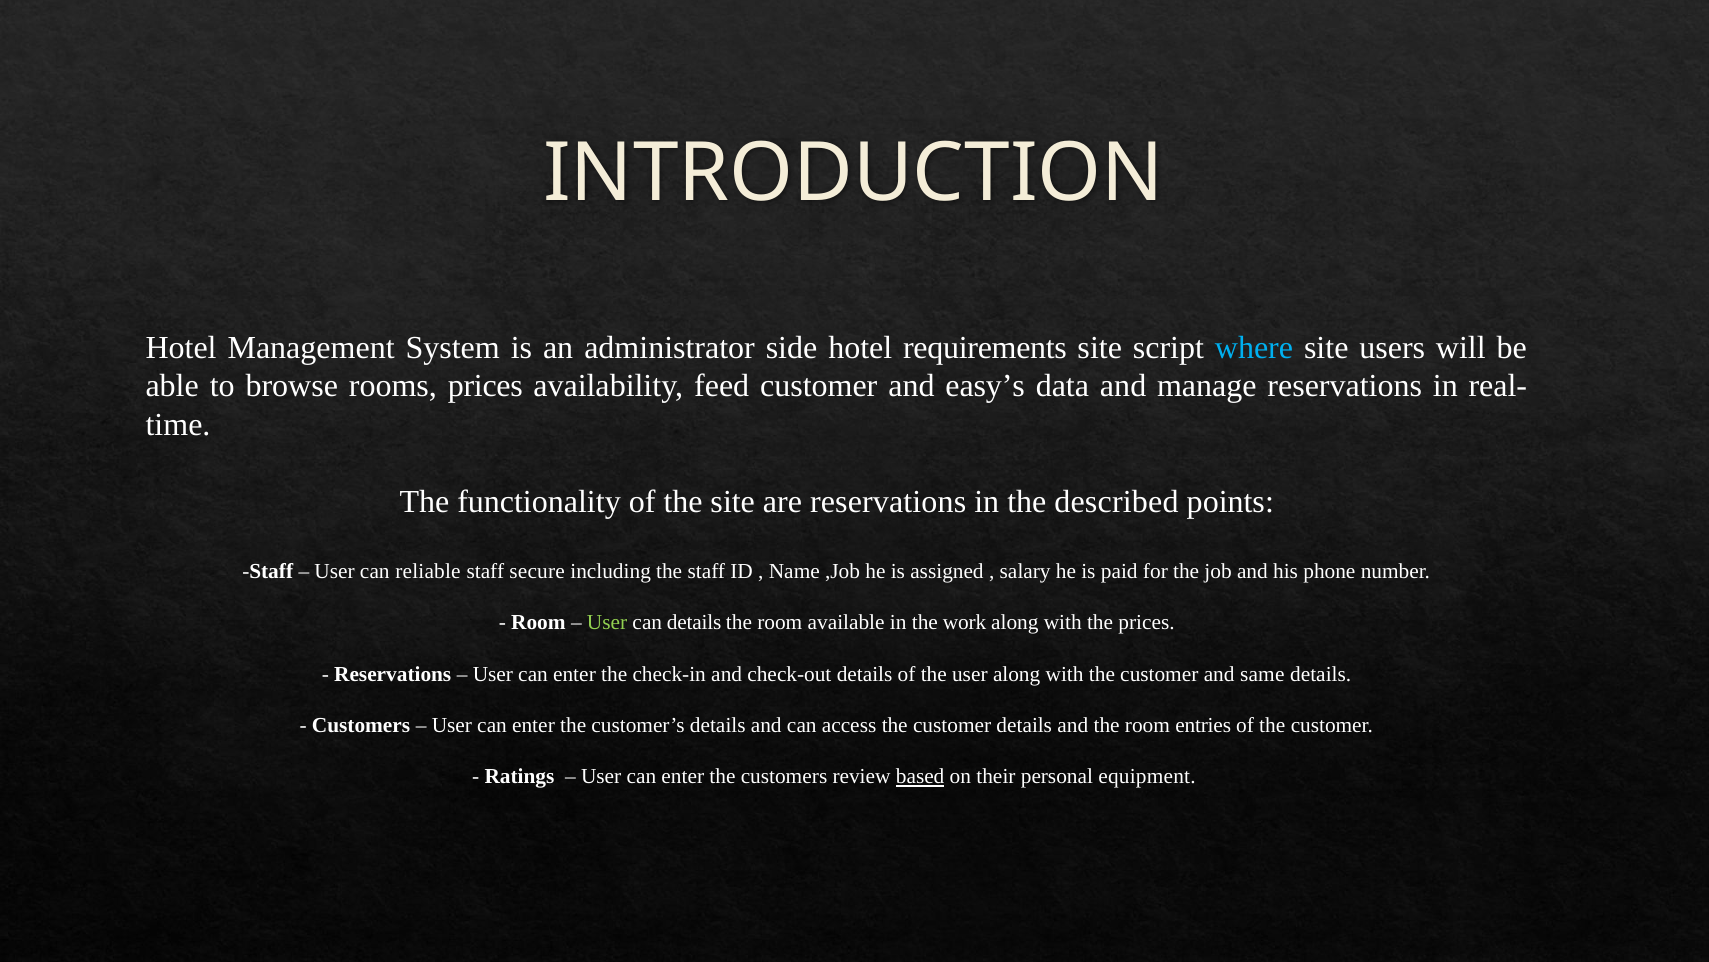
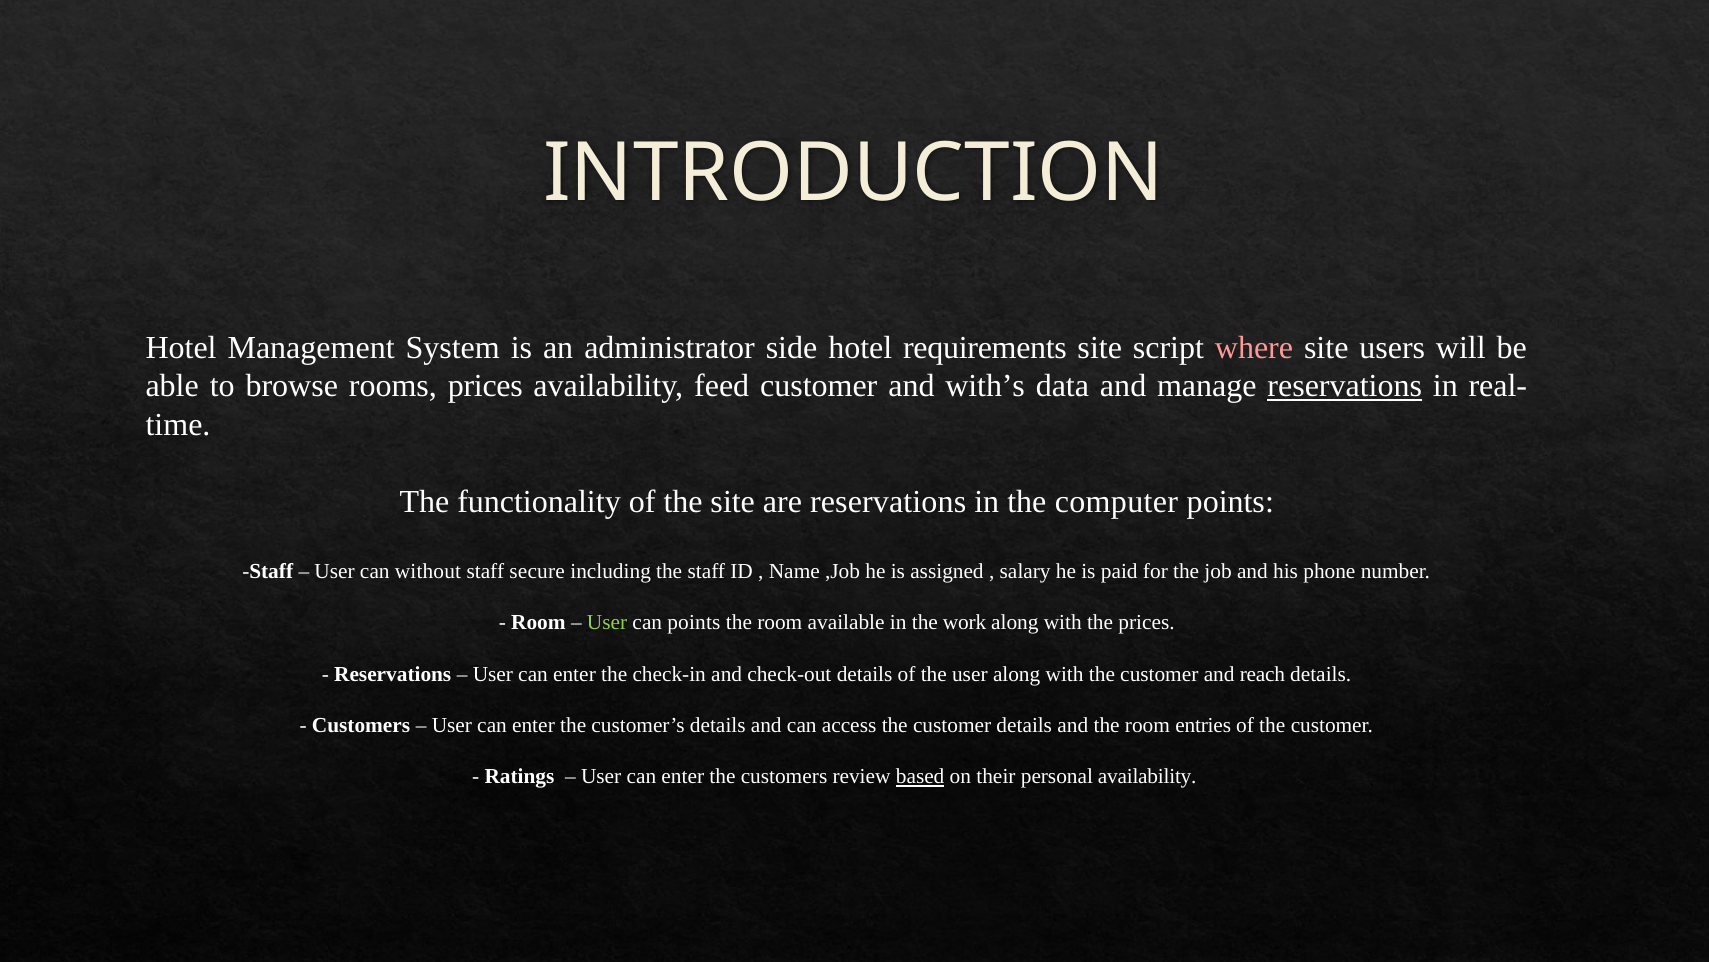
where colour: light blue -> pink (1254, 348)
easy’s: easy’s -> with’s (985, 386)
reservations underline: none -> present (1345, 386)
described: described -> computer (1116, 501)
reliable: reliable -> without (428, 571)
can details: details -> points (694, 622)
same: same -> reach (1262, 674)
personal equipment: equipment -> availability (1147, 776)
